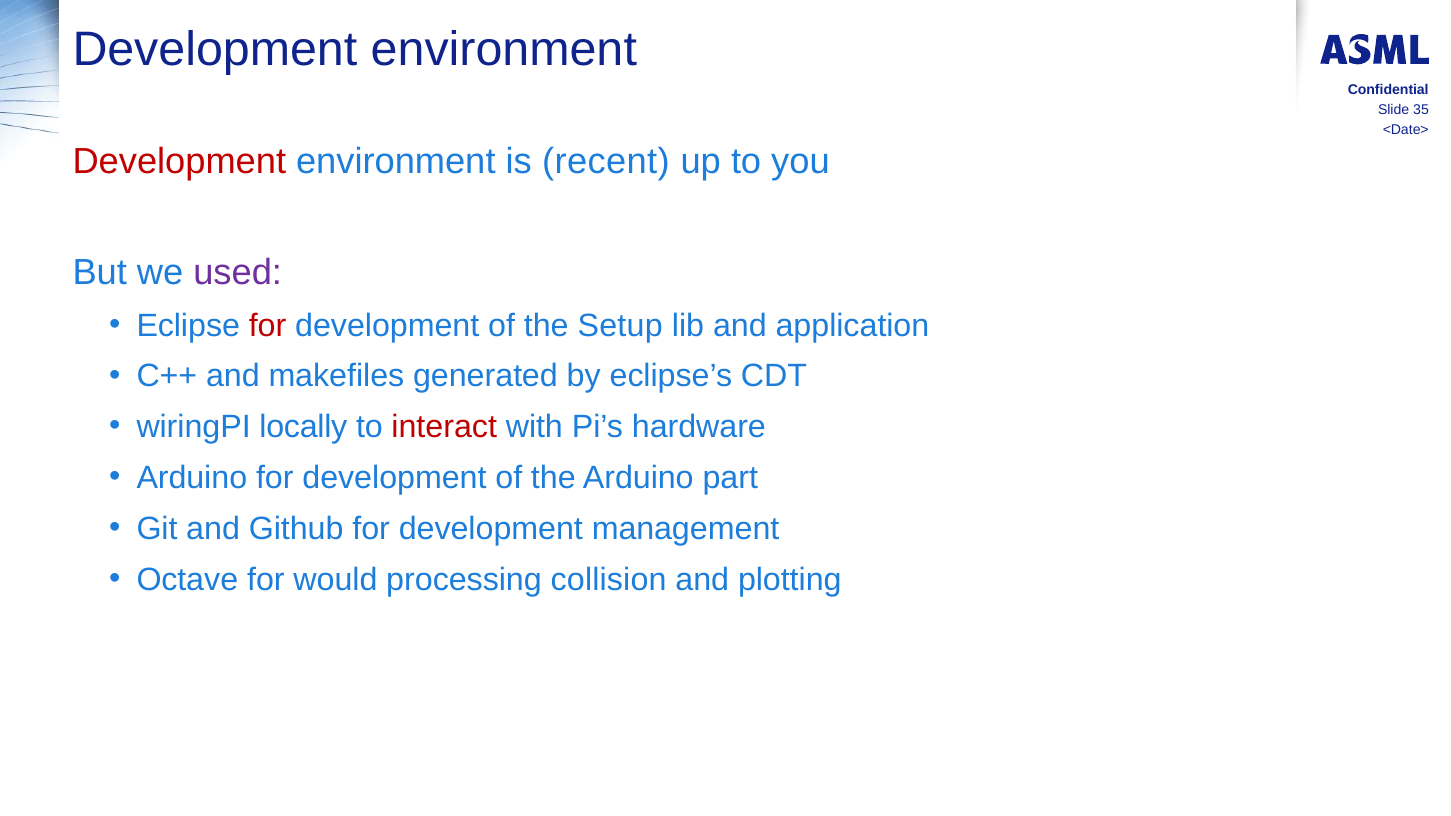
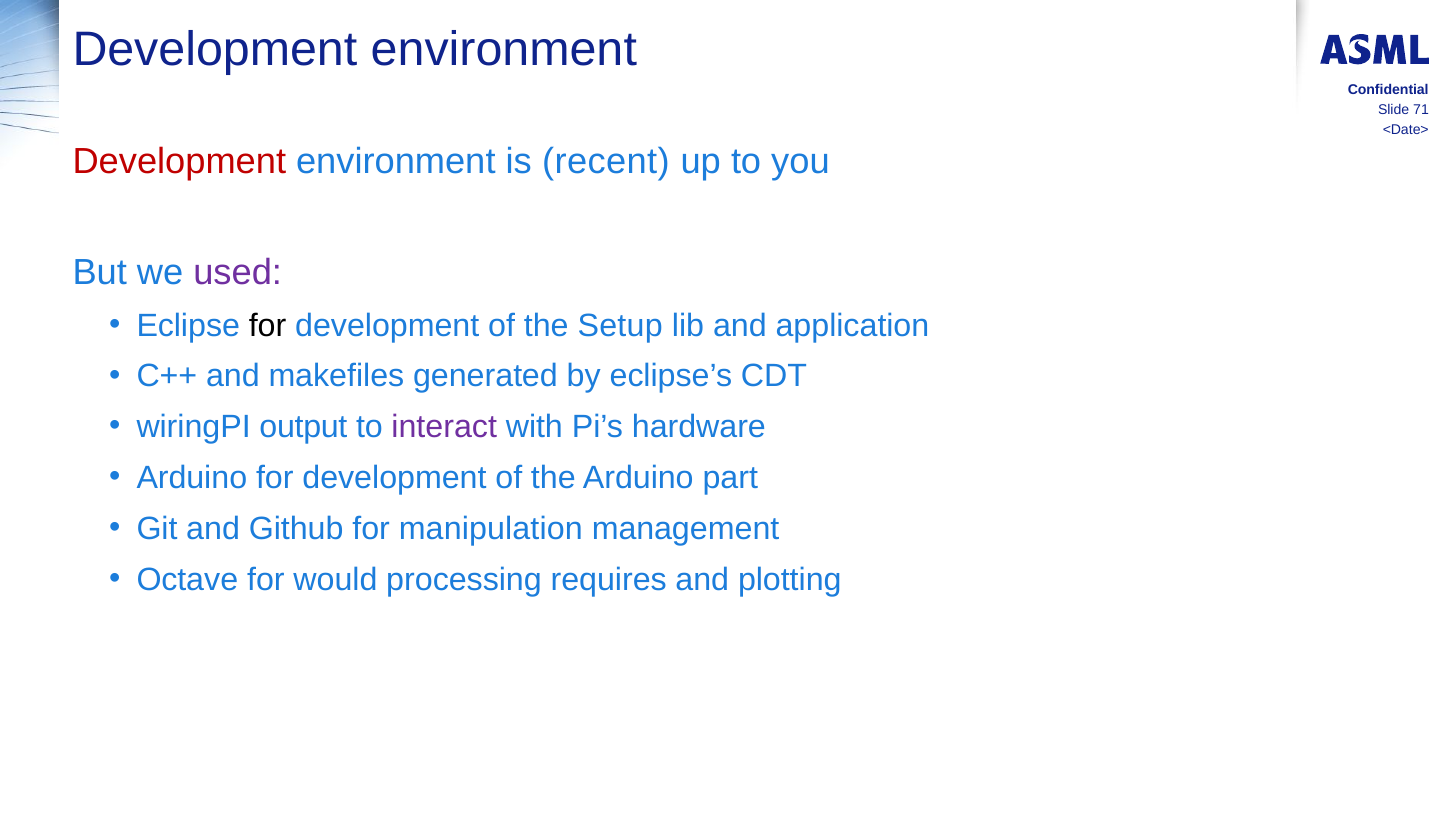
35: 35 -> 71 (1421, 110)
for colour: red -> black (268, 326)
locally: locally -> output (303, 427)
interact colour: red -> purple (444, 427)
Github for development: development -> manipulation (491, 529)
collision: collision -> requires (609, 580)
